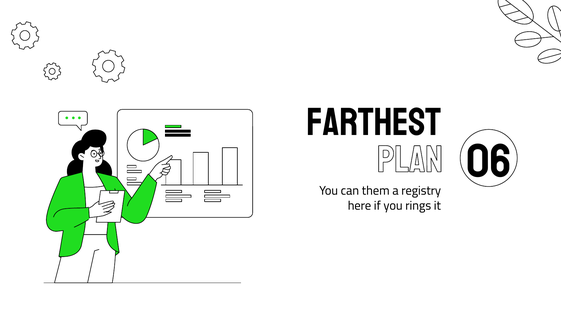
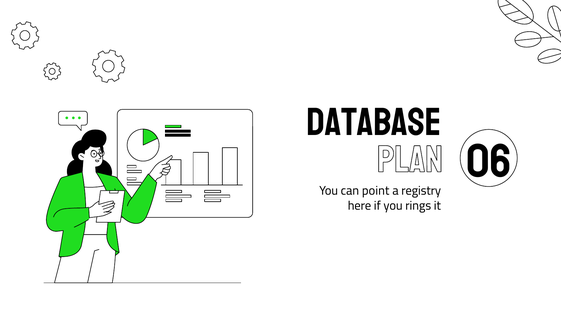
FARTHEST: FARTHEST -> DATABASE (374, 122)
them: them -> point (376, 191)
